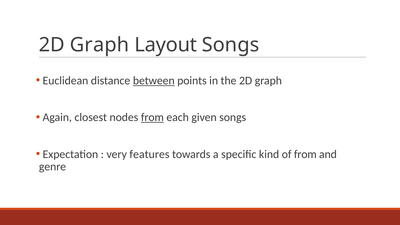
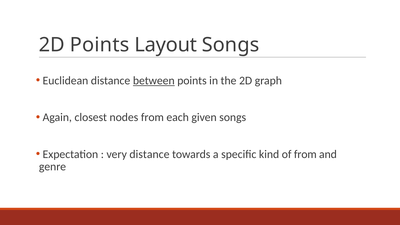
Graph: Graph -> Points (100, 45)
from underline: present -> none (152, 117)
very features: features -> distance (149, 154)
